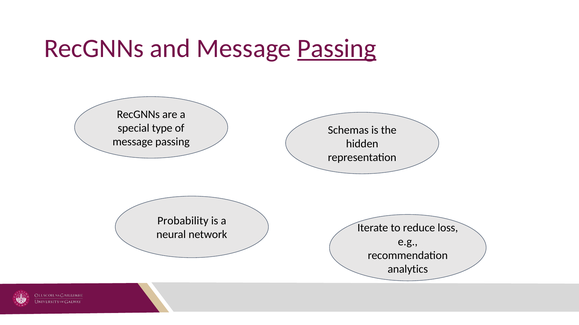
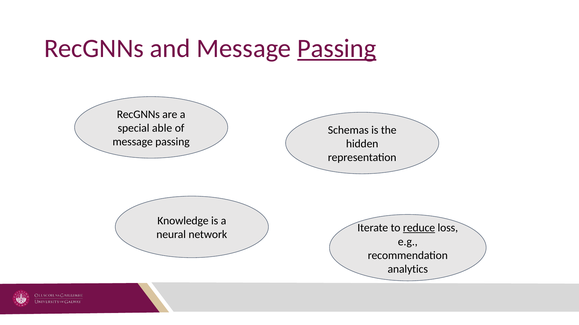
type: type -> able (162, 128)
Probability: Probability -> Knowledge (183, 221)
reduce underline: none -> present (419, 228)
